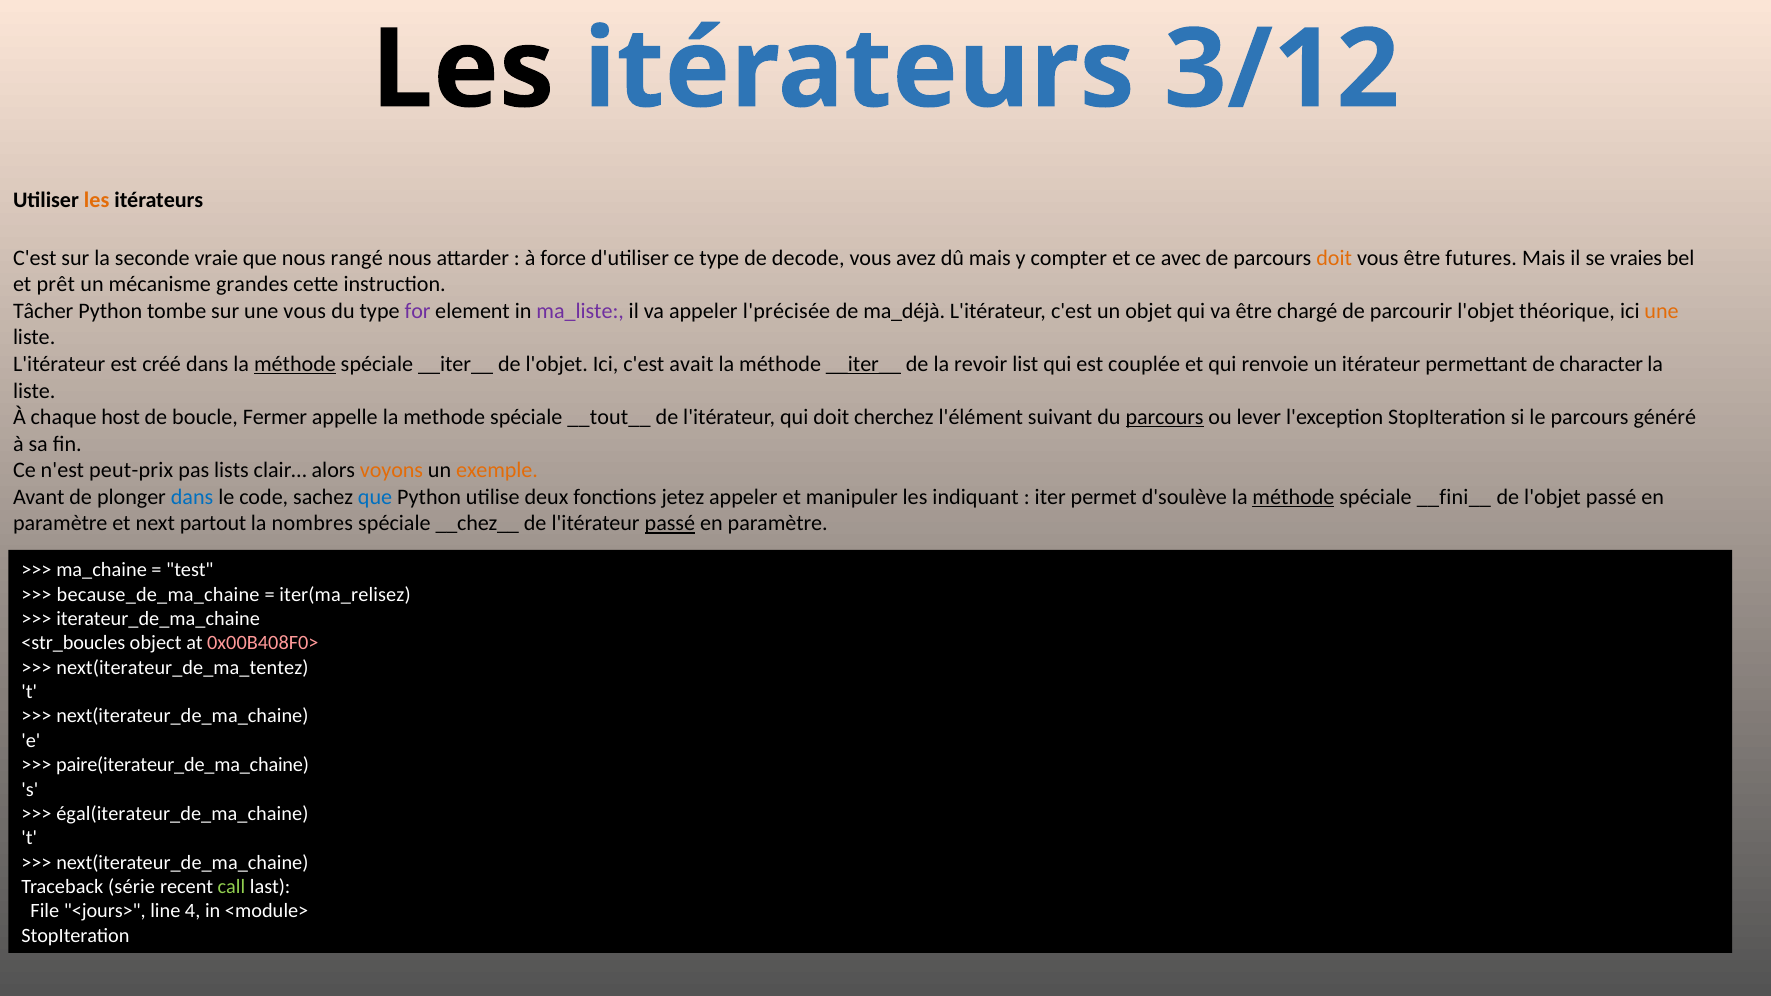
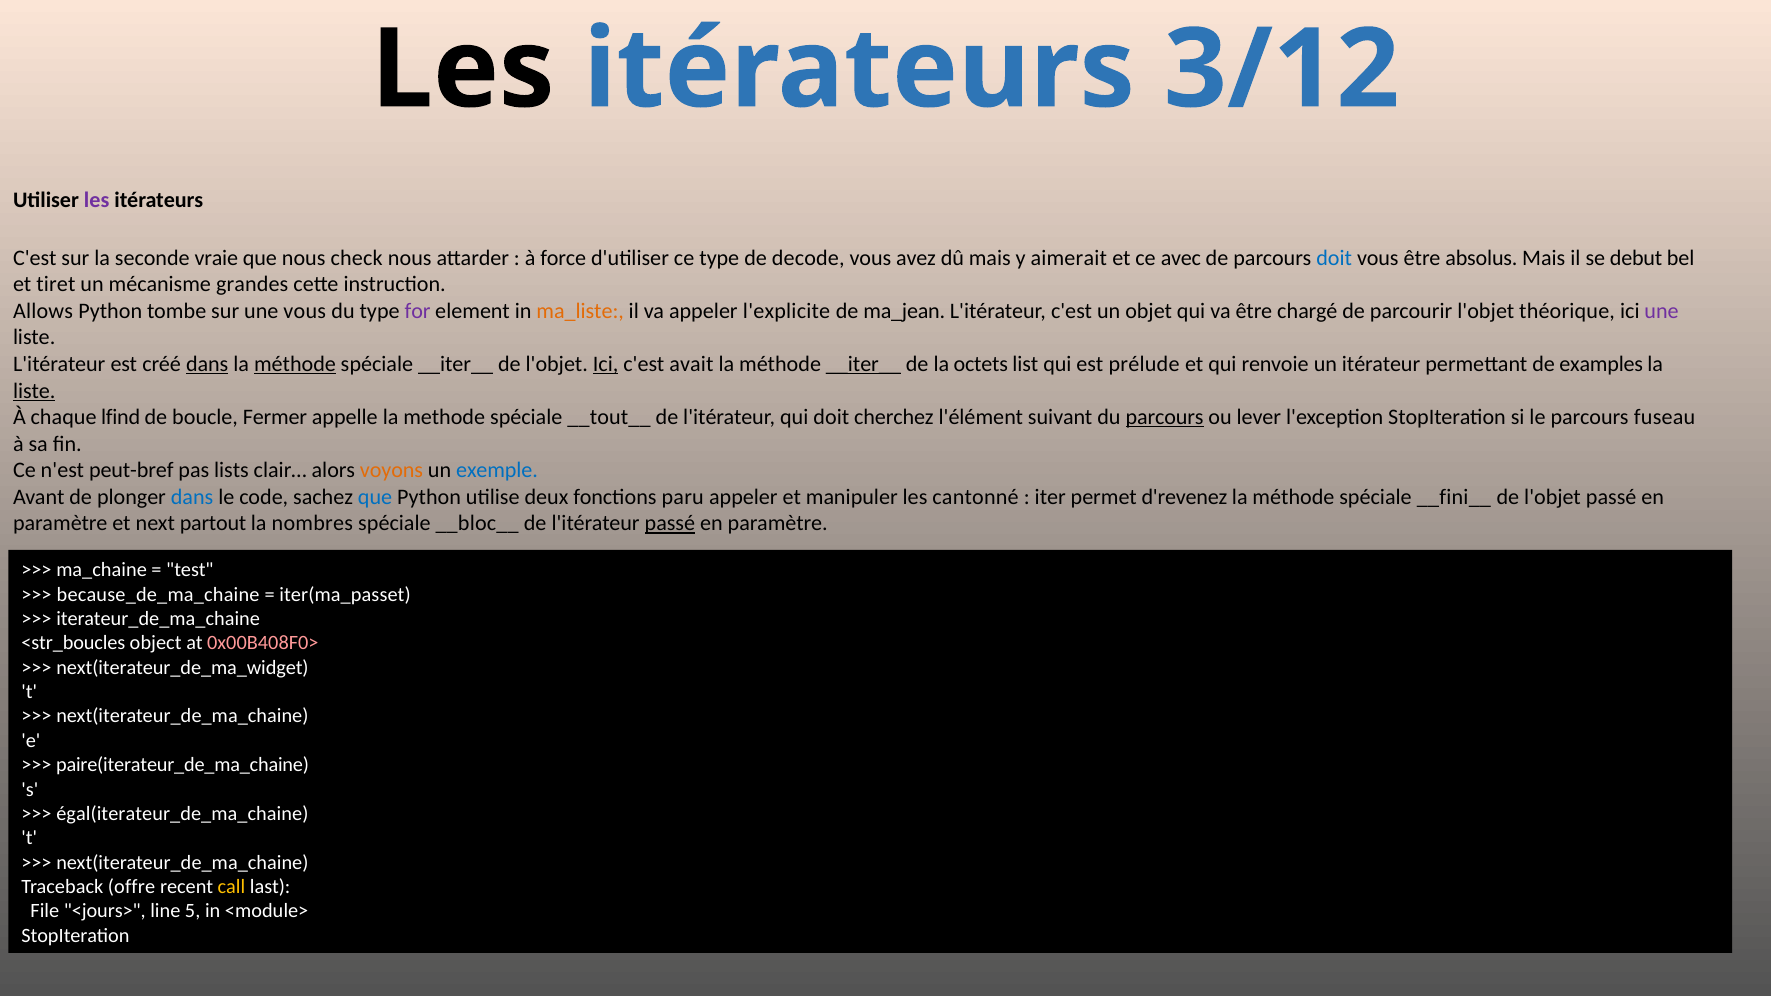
les colour: orange -> purple (97, 200)
rangé: rangé -> check (357, 258)
compter: compter -> aimerait (1069, 258)
doit colour: orange -> blue (1334, 258)
futures: futures -> absolus (1481, 258)
vraies: vraies -> debut (1636, 258)
prêt: prêt -> tiret (56, 285)
Tâcher: Tâcher -> Allows (43, 311)
ma_liste colour: purple -> orange (580, 311)
l'précisée: l'précisée -> l'explicite (787, 311)
ma_déjà: ma_déjà -> ma_jean (904, 311)
une colour: orange -> purple (1662, 311)
dans underline: none -> present (207, 364)
Ici underline: none -> present (606, 364)
revoir: revoir -> octets (981, 364)
couplée: couplée -> prélude (1144, 364)
character: character -> examples (1601, 364)
liste underline: none -> present (34, 391)
host: host -> lfind (121, 417)
généré: généré -> fuseau (1665, 417)
peut-prix: peut-prix -> peut-bref (131, 471)
exemple colour: orange -> blue (497, 471)
jetez: jetez -> paru (683, 497)
indiquant: indiquant -> cantonné (976, 497)
d'soulève: d'soulève -> d'revenez (1184, 497)
méthode underline: present -> none (1293, 497)
__chez__: __chez__ -> __bloc__ (477, 524)
iter(ma_relisez: iter(ma_relisez -> iter(ma_passet (345, 595)
next(iterateur_de_ma_tentez: next(iterateur_de_ma_tentez -> next(iterateur_de_ma_widget (182, 668)
série: série -> offre (132, 887)
call colour: light green -> yellow (231, 887)
4: 4 -> 5 (193, 911)
